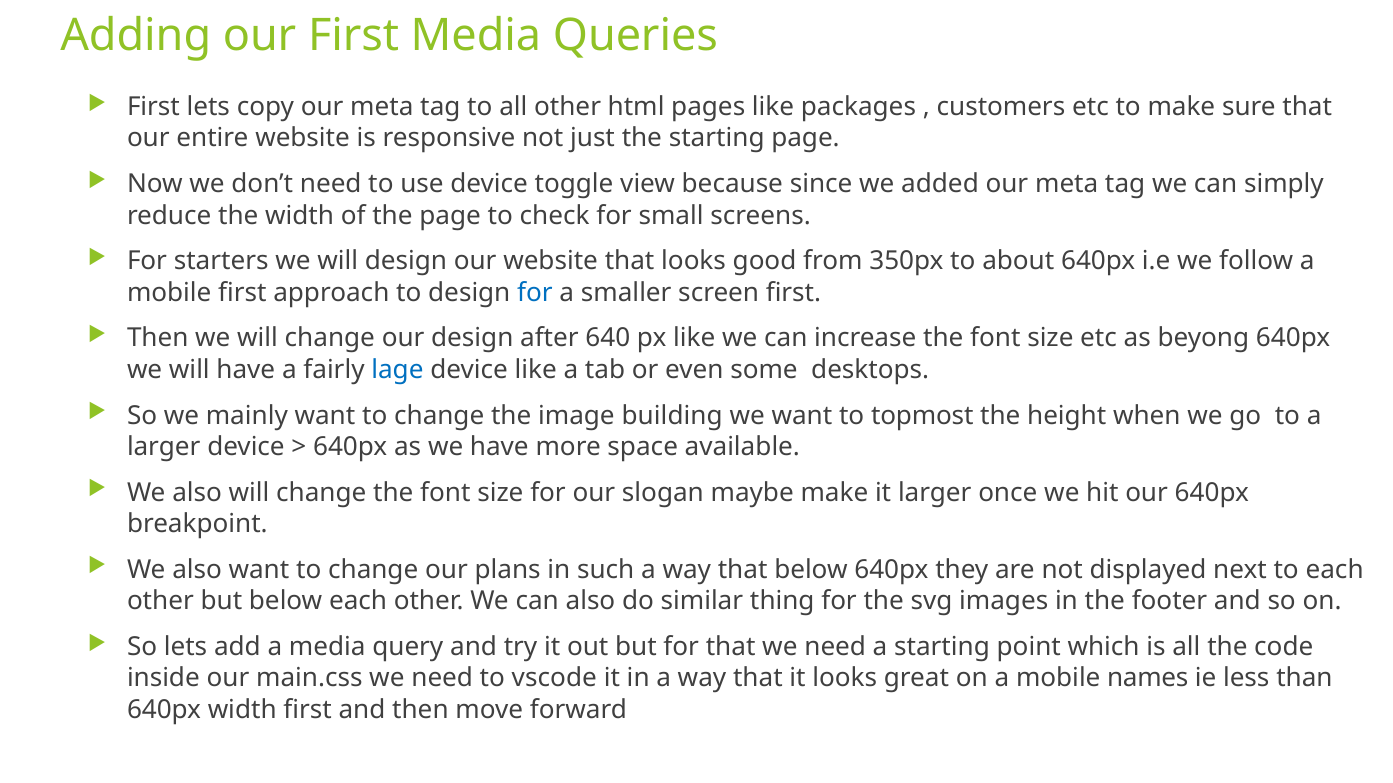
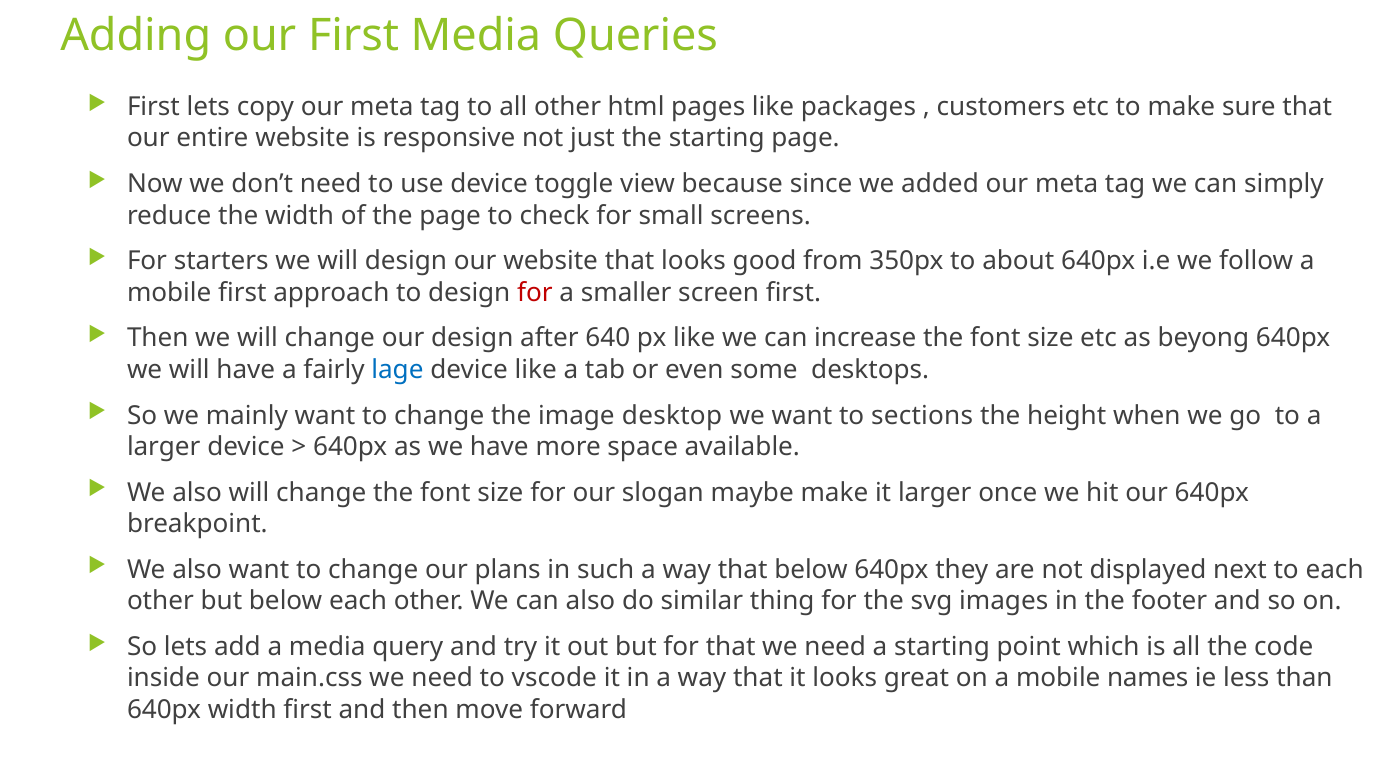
for colour: blue -> red (535, 293)
building: building -> desktop (672, 416)
topmost: topmost -> sections (922, 416)
